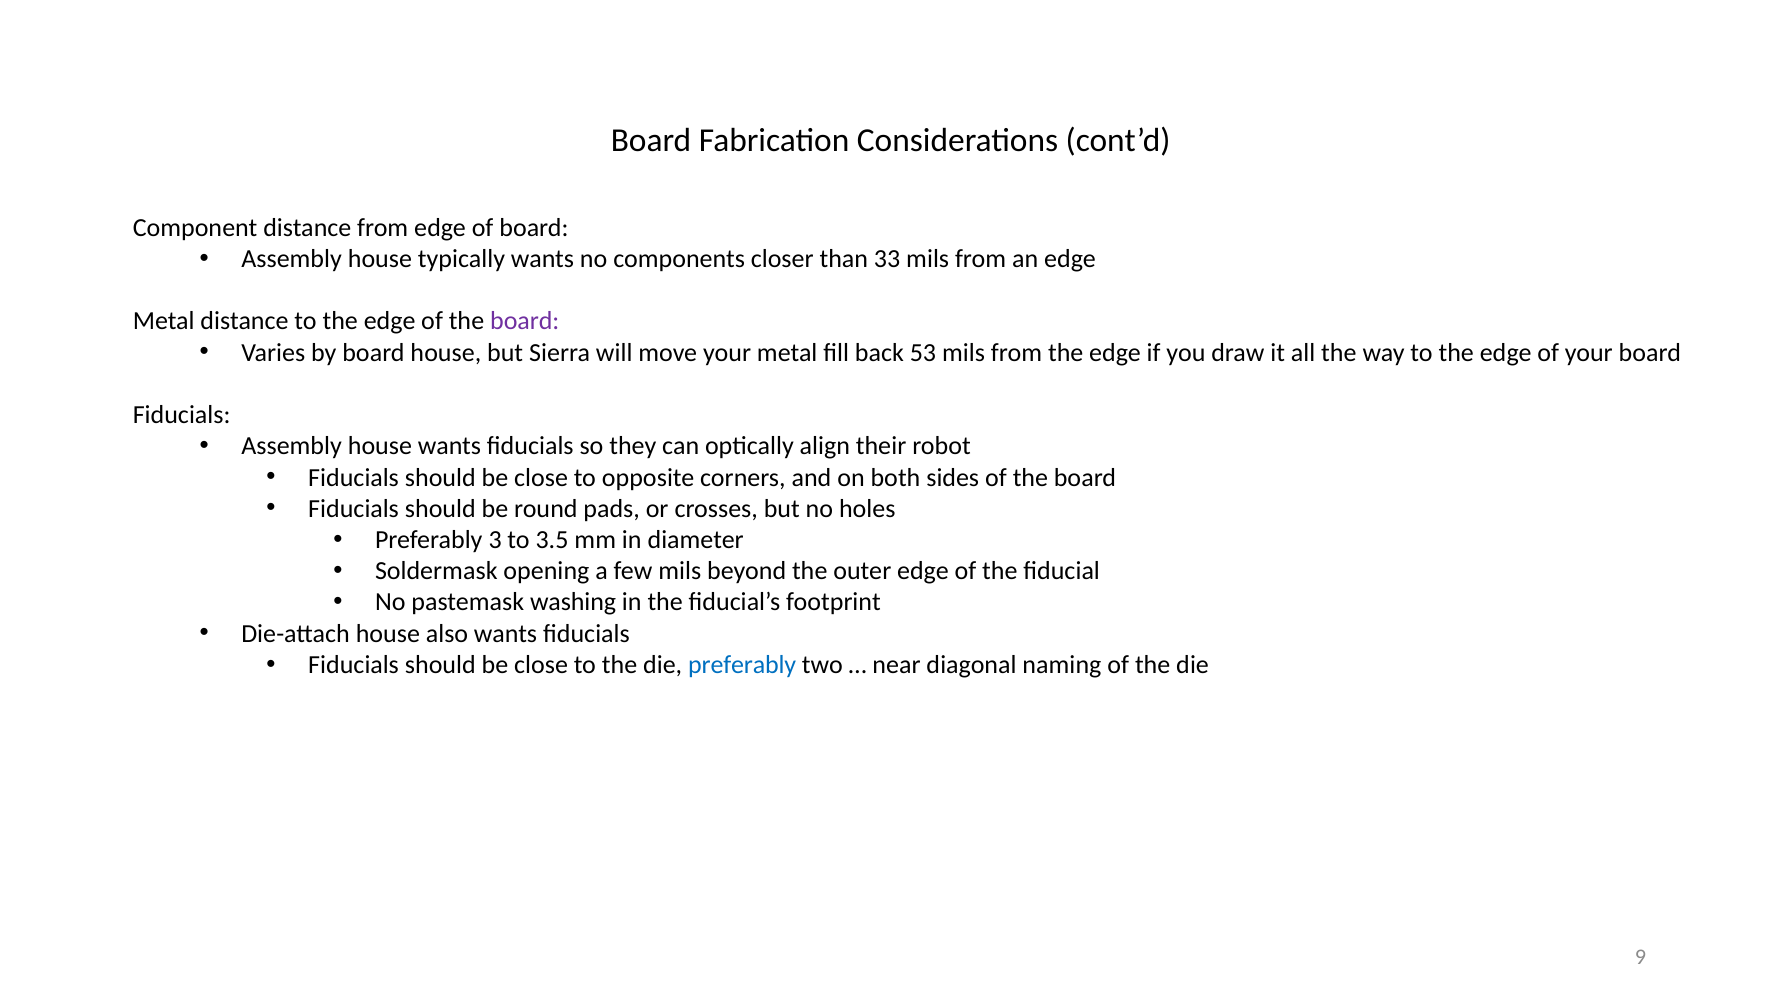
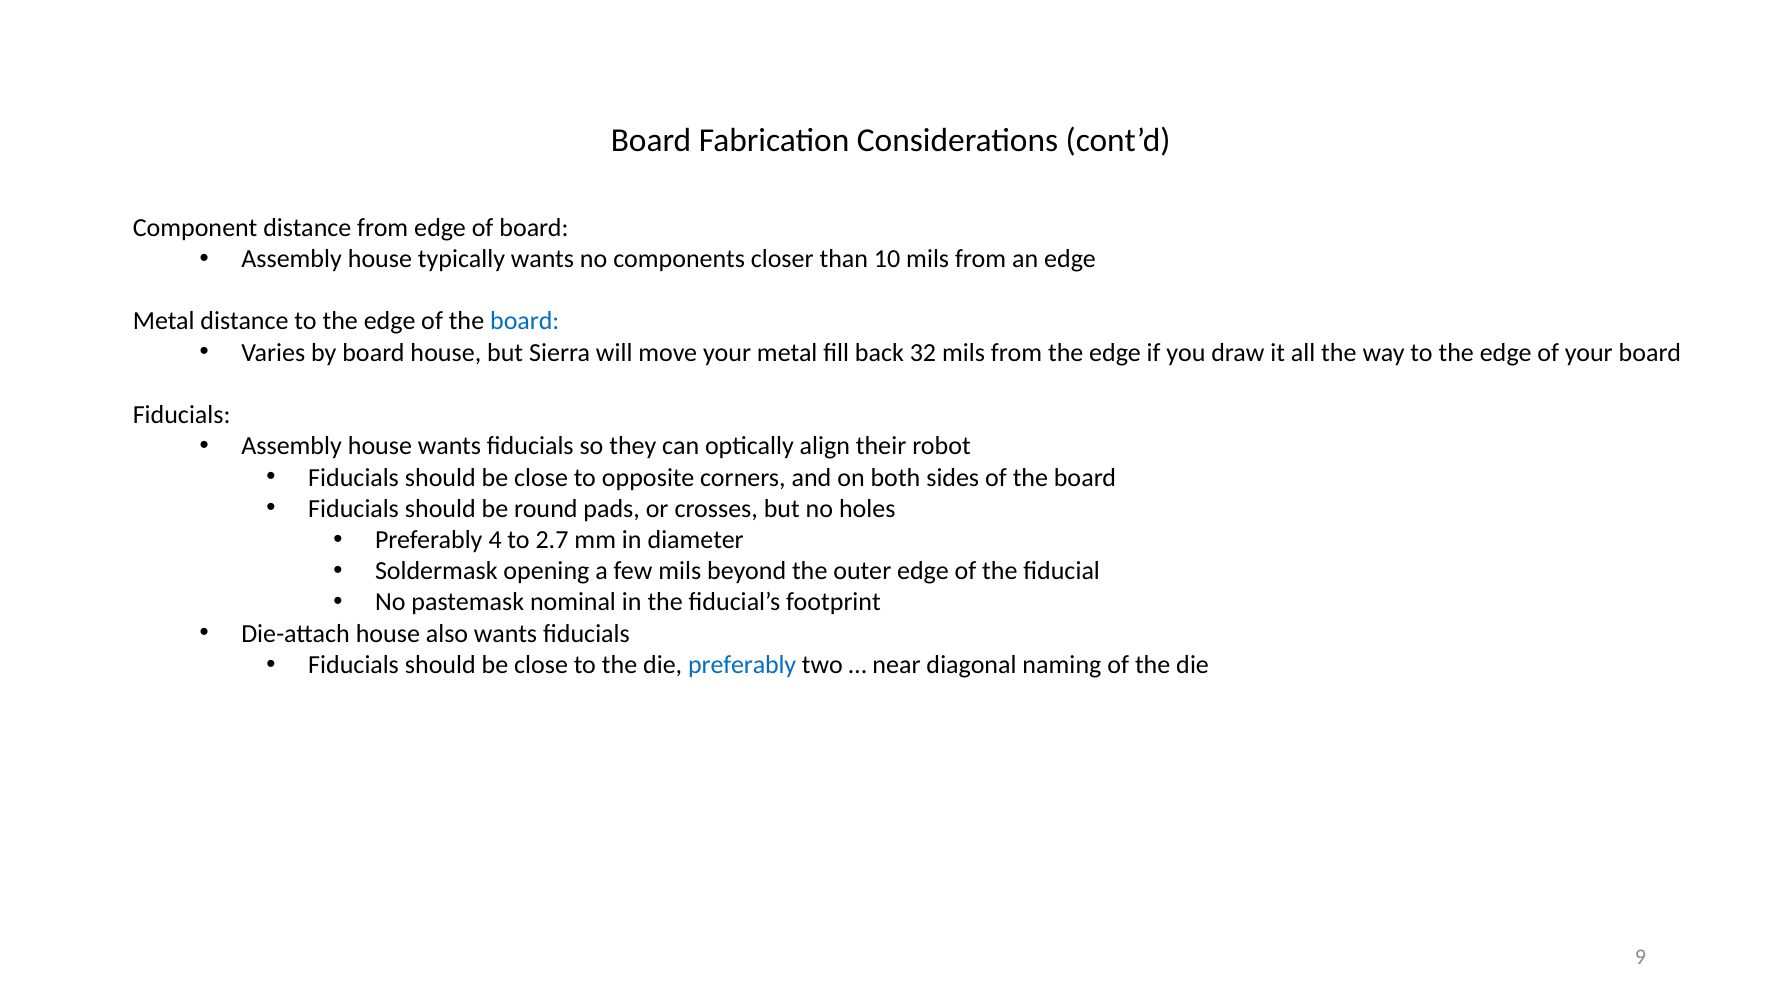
33: 33 -> 10 (887, 259)
board colour: purple -> blue (525, 321)
53: 53 -> 32 (923, 352)
3: 3 -> 4 (495, 540)
3.5: 3.5 -> 2.7 (552, 540)
washing: washing -> nominal (573, 602)
